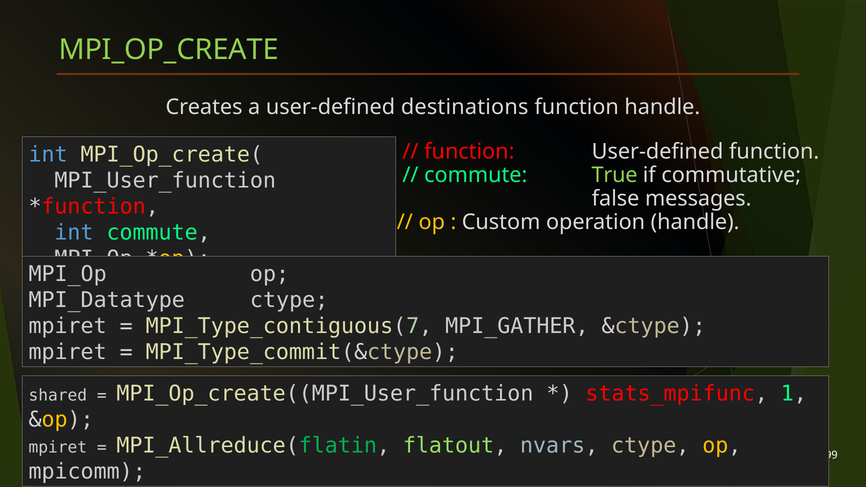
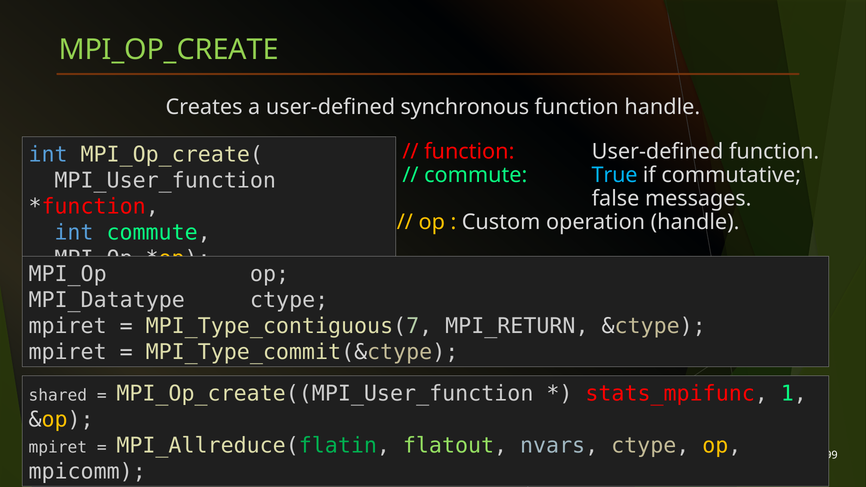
destinations: destinations -> synchronous (465, 107)
True colour: light green -> light blue (615, 175)
MPI_GATHER: MPI_GATHER -> MPI_RETURN (517, 326)
